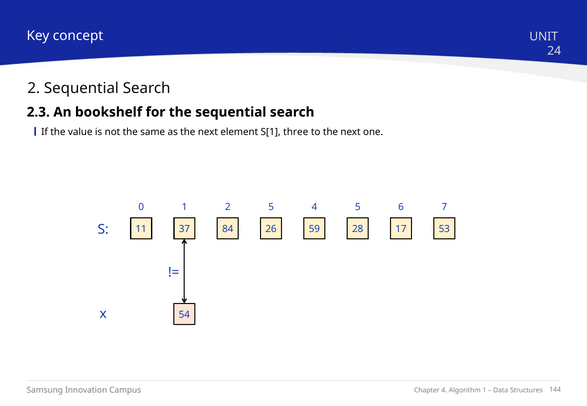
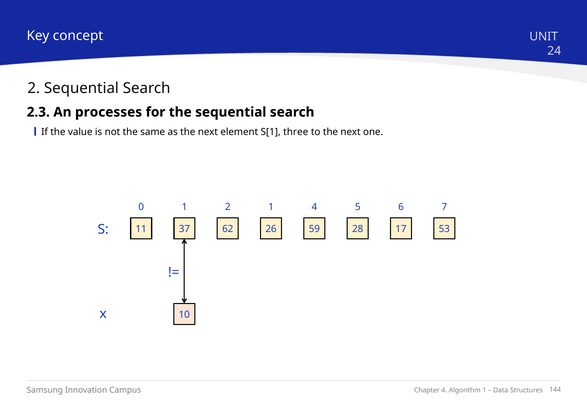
bookshelf: bookshelf -> processes (109, 112)
2 5: 5 -> 1 (271, 207)
84: 84 -> 62 (228, 229)
54: 54 -> 10 (184, 315)
